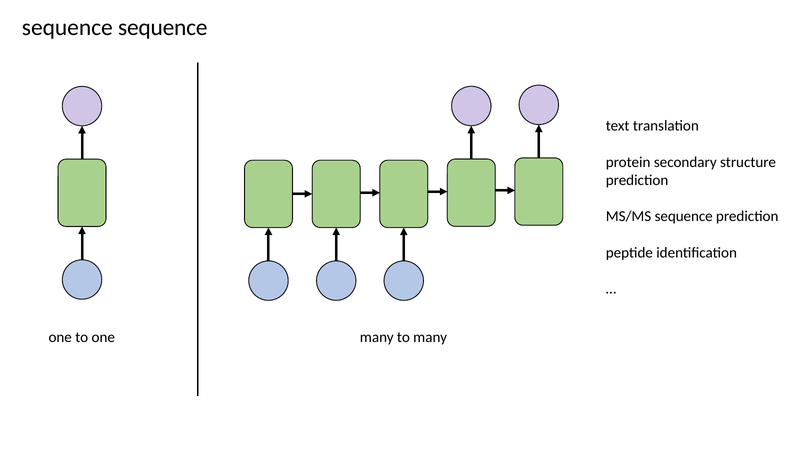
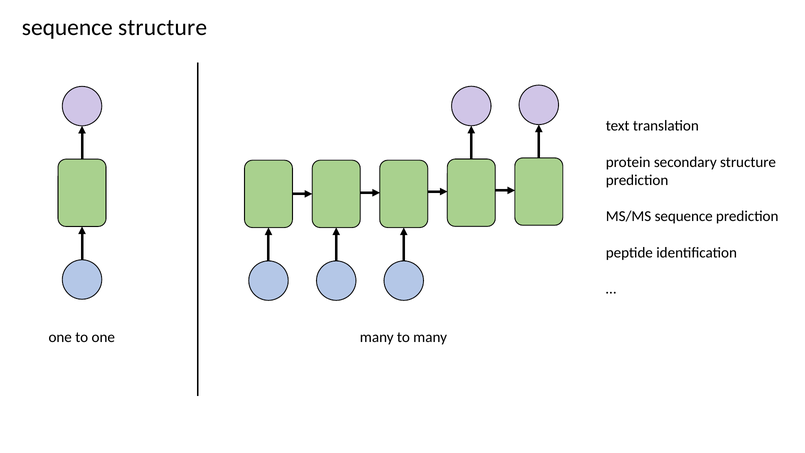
sequence sequence: sequence -> structure (163, 27)
